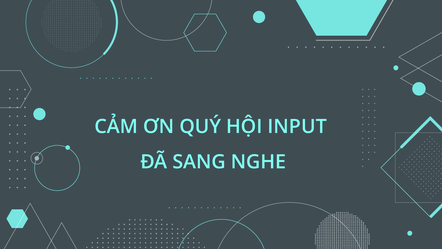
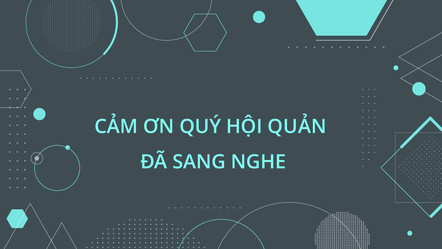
INPUT: INPUT -> QUẢN (297, 126)
